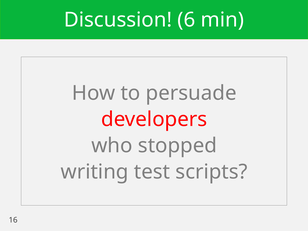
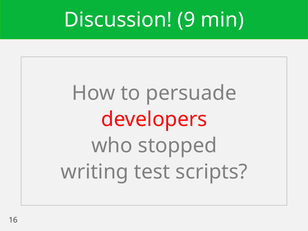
6: 6 -> 9 (186, 20)
